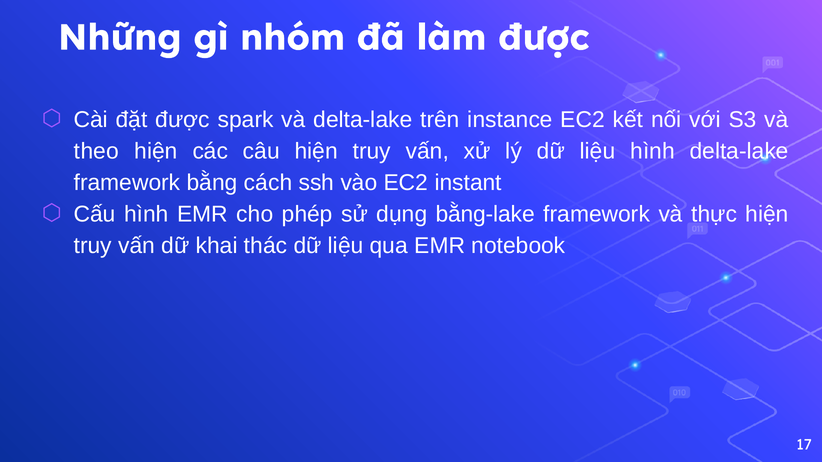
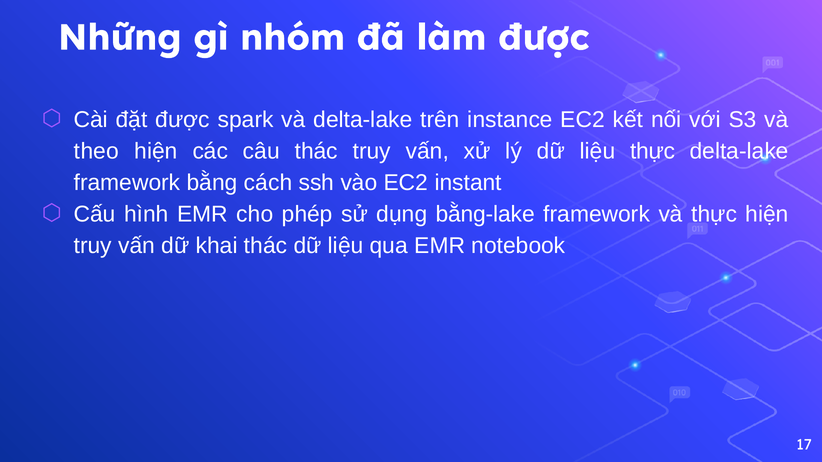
câu hiện: hiện -> thác (316, 151)
liệu hình: hình -> thực (653, 151)
